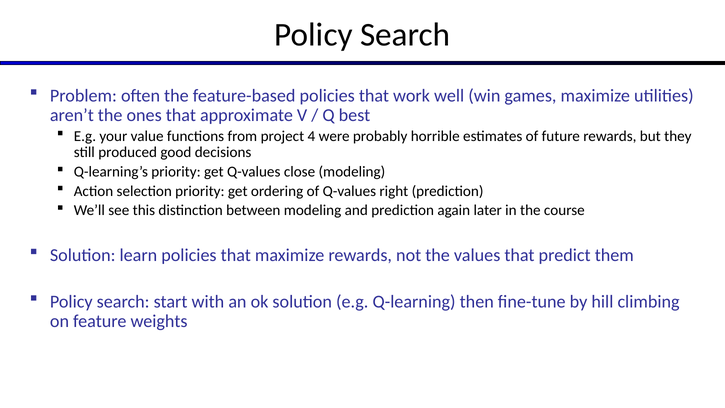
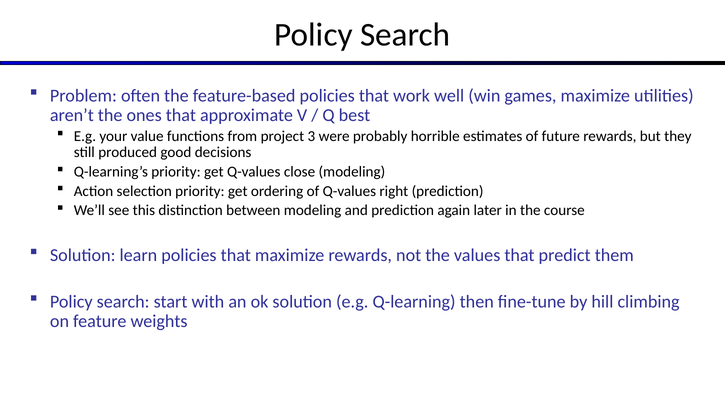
4: 4 -> 3 (311, 136)
